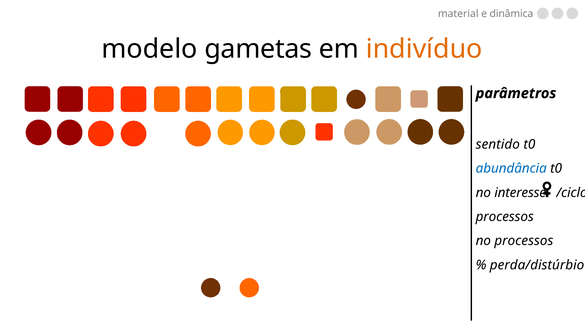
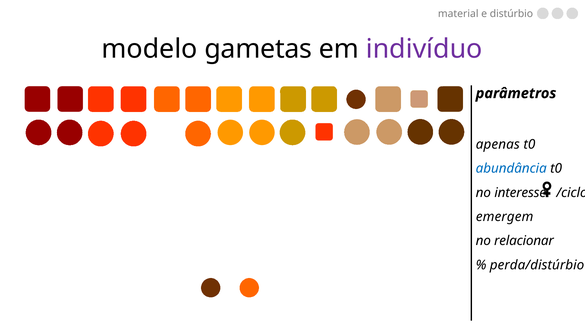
dinâmica: dinâmica -> distúrbio (511, 14)
indivíduo colour: orange -> purple (424, 49)
sentido: sentido -> apenas (498, 144)
processos: processos -> emergem (505, 217)
no processos: processos -> relacionar (524, 241)
